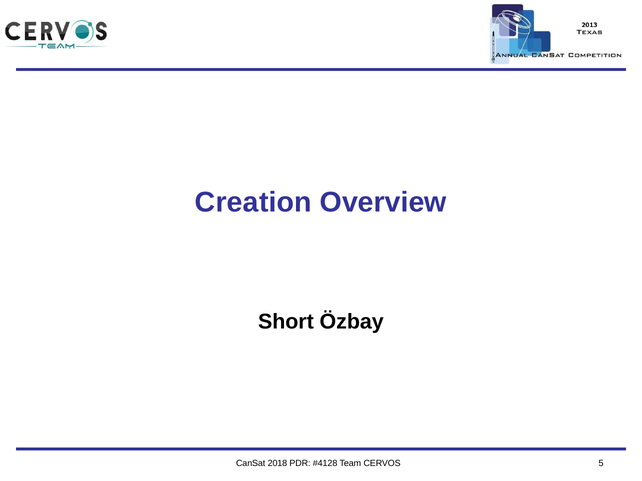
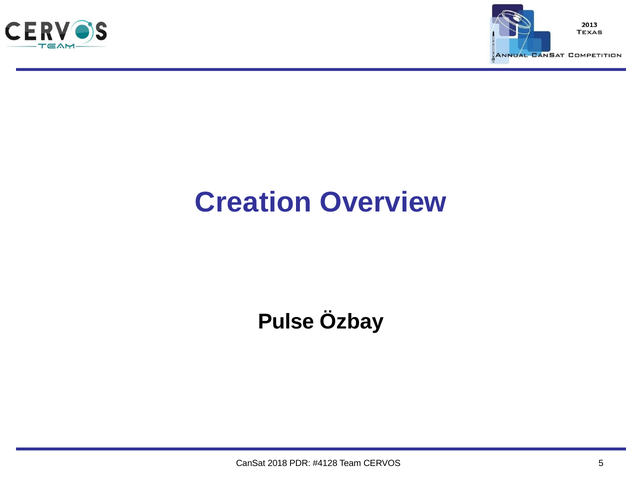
Short: Short -> Pulse (286, 322)
